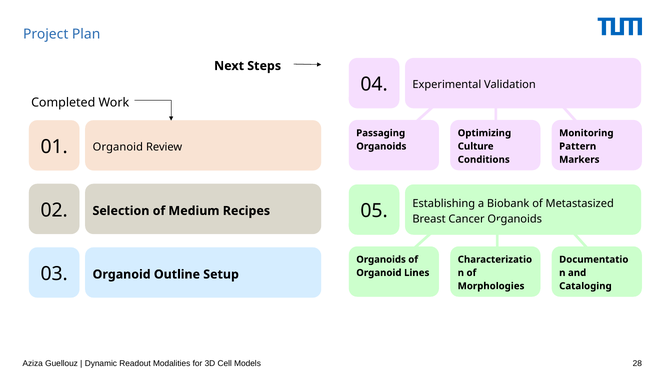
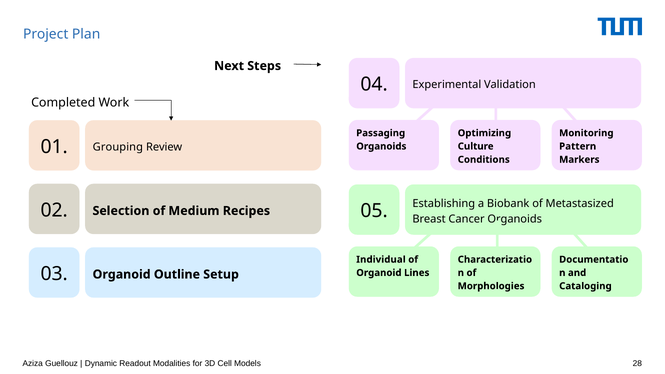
Organoid: Organoid -> Grouping (118, 147)
Organoids: Organoids -> Individual (381, 260)
